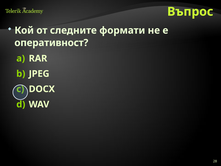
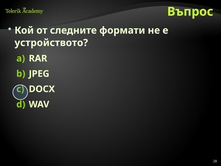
оперативност: оперативност -> устройството (51, 43)
